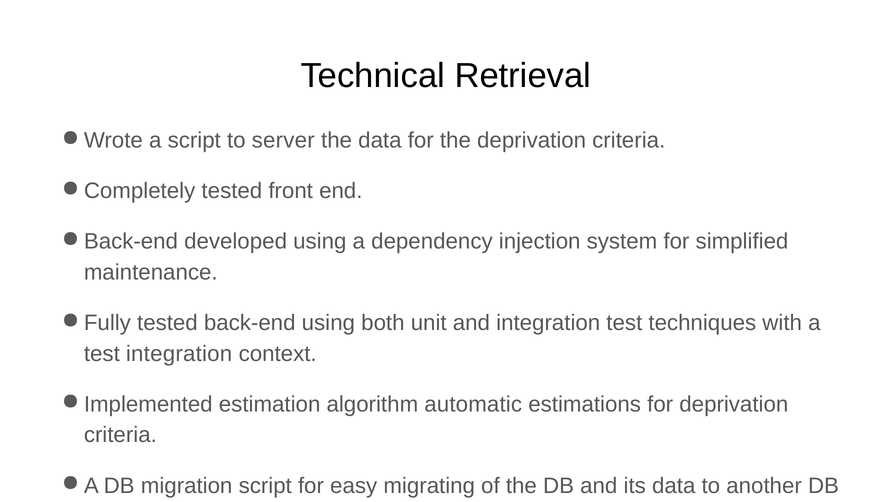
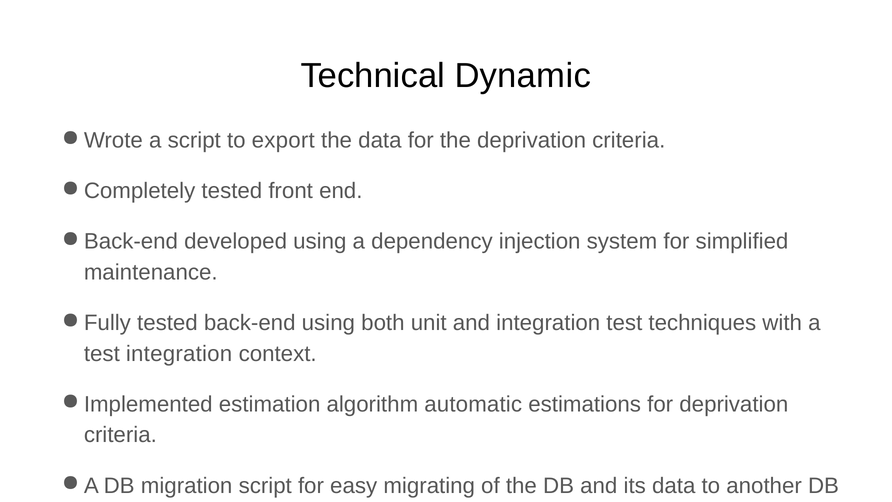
Retrieval: Retrieval -> Dynamic (523, 76)
to server: server -> export (283, 140)
